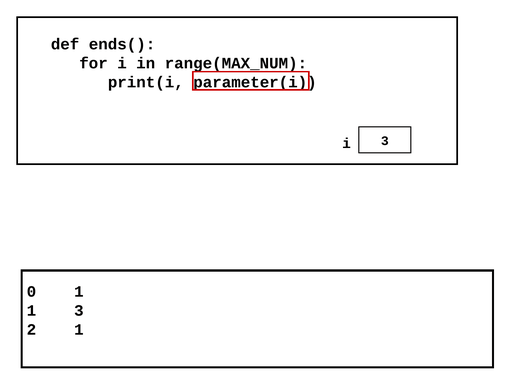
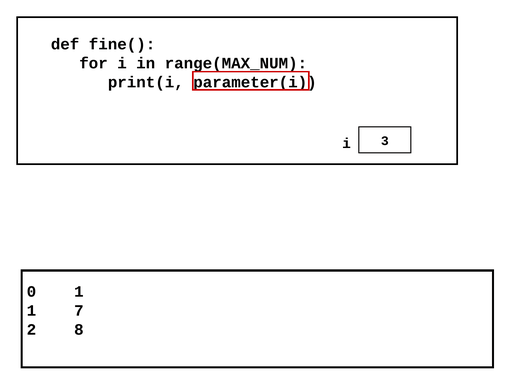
ends(: ends( -> fine( (122, 44)
1 3: 3 -> 7 (79, 311)
2 1: 1 -> 8 (79, 330)
